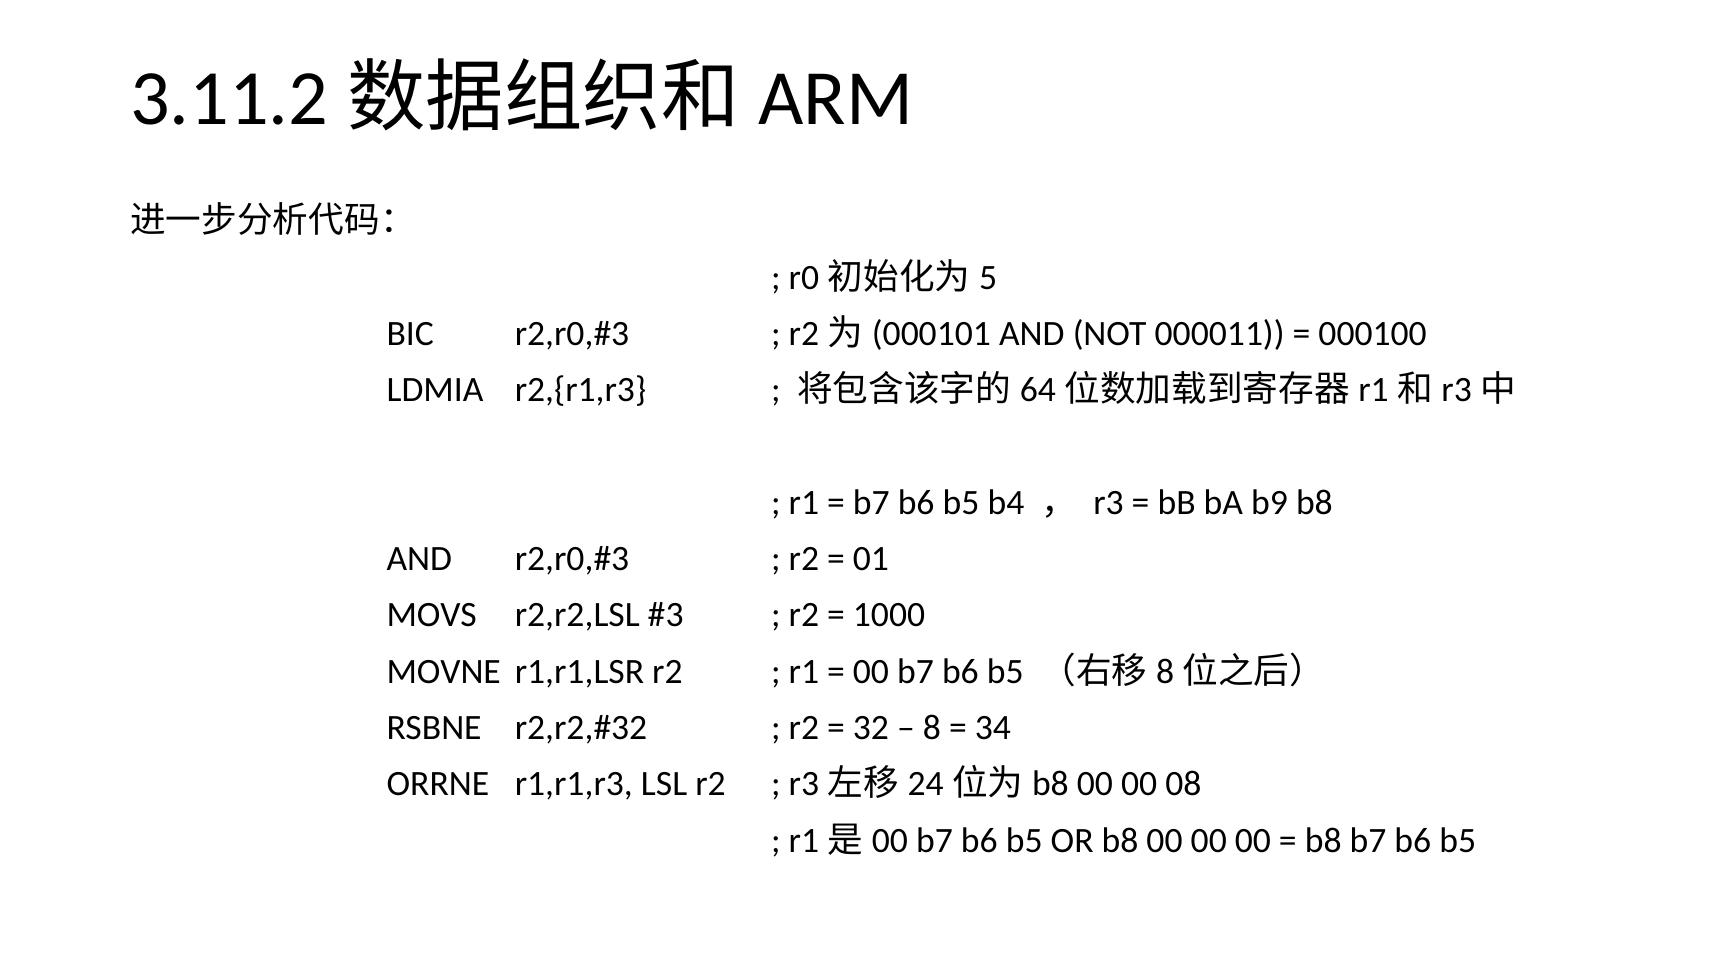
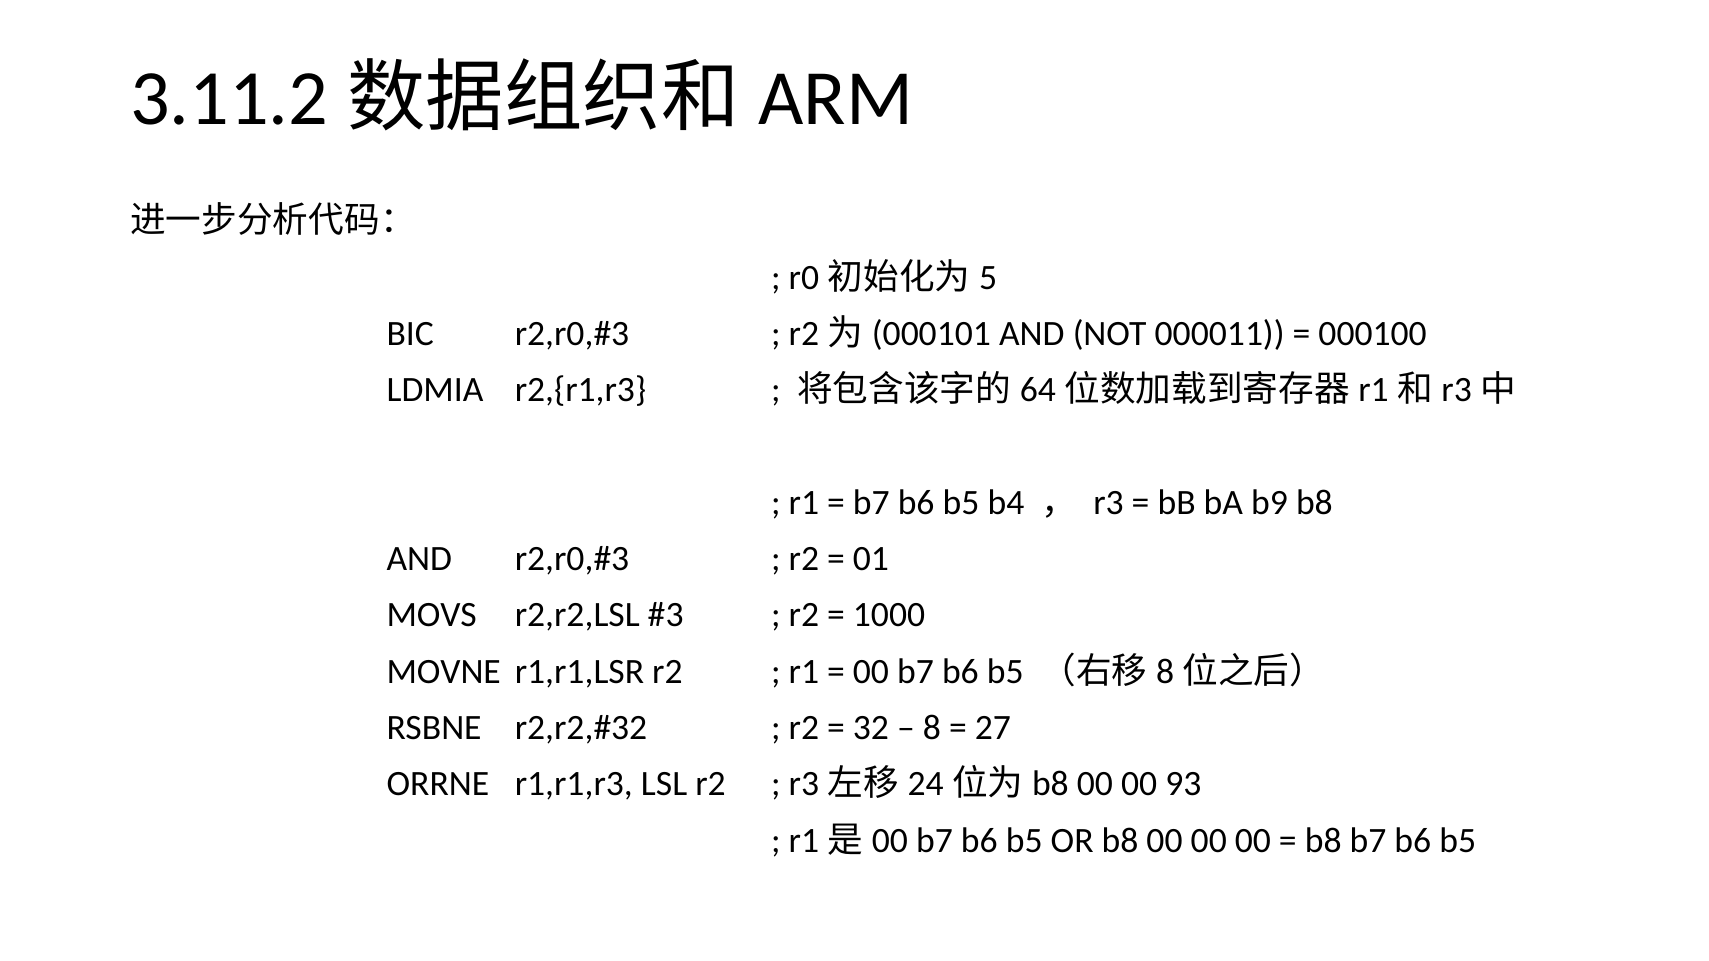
34: 34 -> 27 (993, 728)
08: 08 -> 93 (1183, 784)
